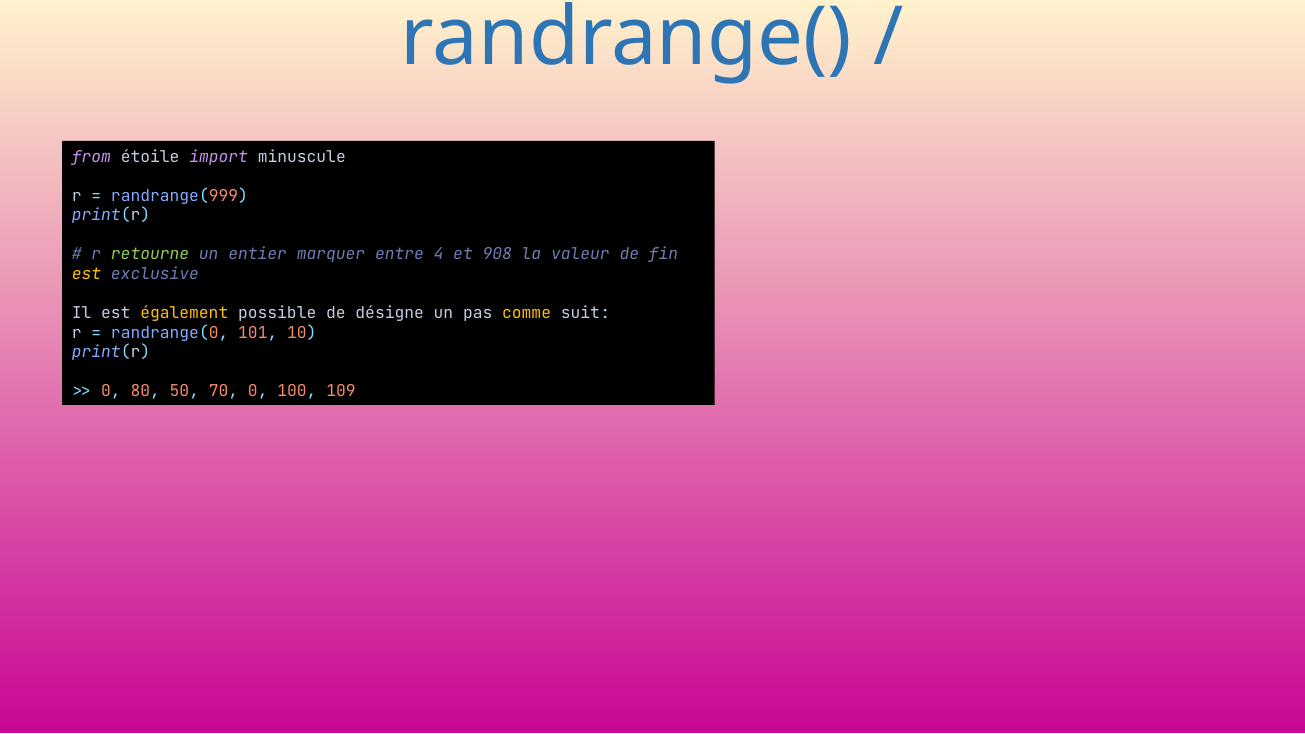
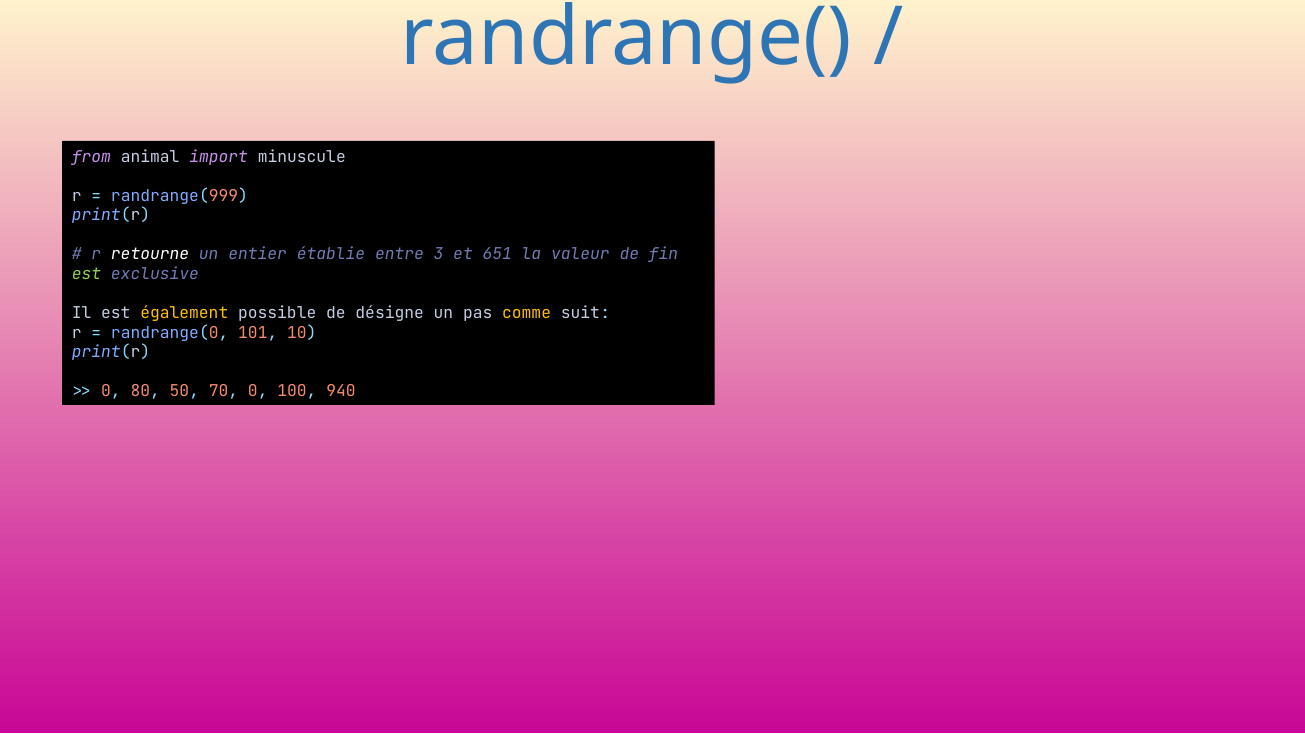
étoile: étoile -> animal (150, 157)
retourne colour: light green -> white (150, 255)
marquer: marquer -> établie (331, 255)
4: 4 -> 3 (439, 255)
908: 908 -> 651 (497, 255)
est colour: yellow -> light green (86, 274)
109: 109 -> 940 (341, 392)
